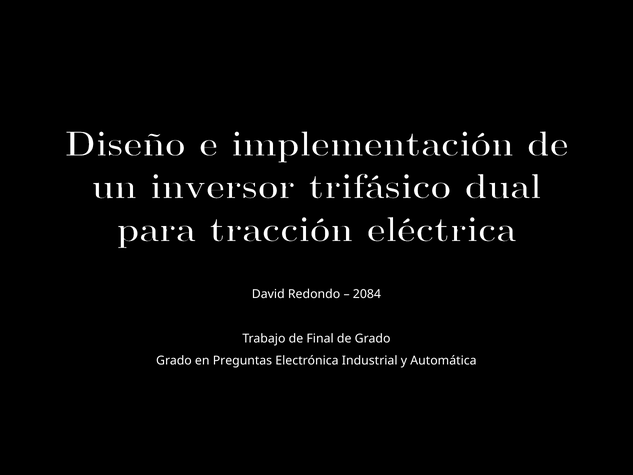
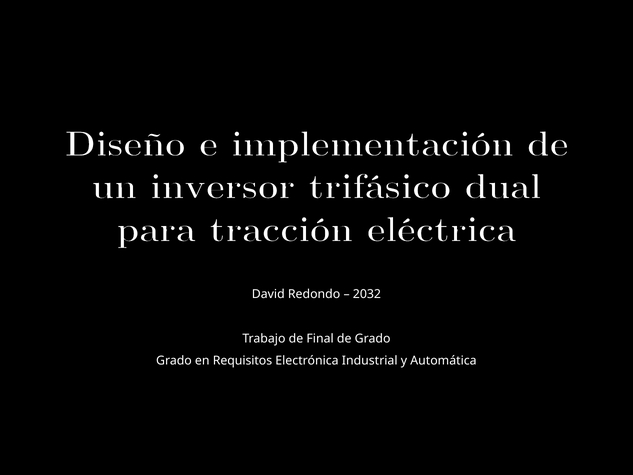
2084: 2084 -> 2032 (367, 294)
Preguntas: Preguntas -> Requisitos (242, 360)
